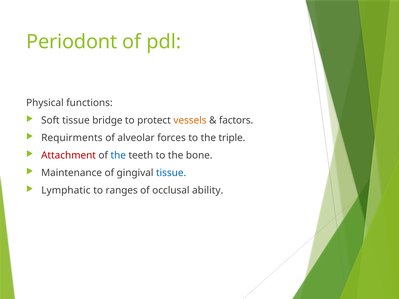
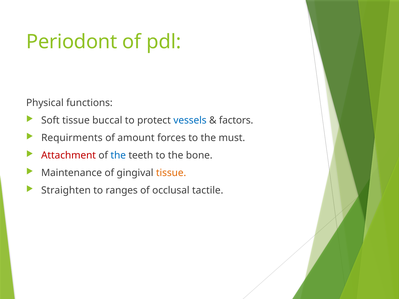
bridge: bridge -> buccal (107, 120)
vessels colour: orange -> blue (190, 120)
alveolar: alveolar -> amount (136, 138)
triple: triple -> must (232, 138)
tissue colour: blue -> orange (171, 173)
Lymphatic: Lymphatic -> Straighten (66, 191)
ability: ability -> tactile (208, 191)
